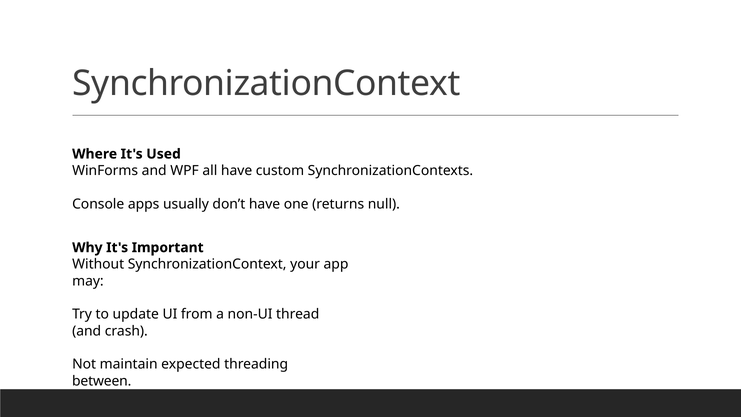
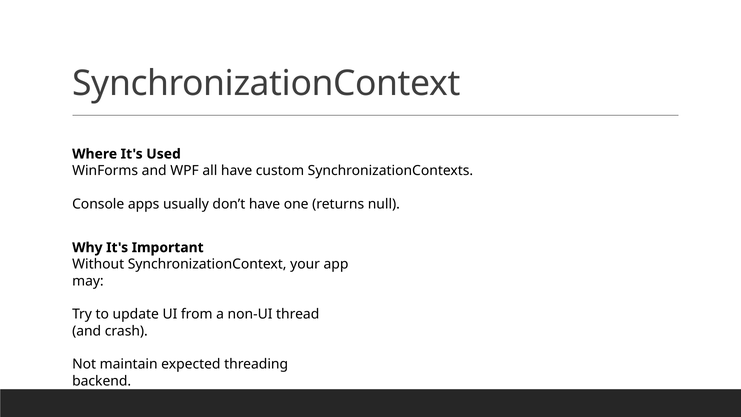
between: between -> backend (102, 381)
